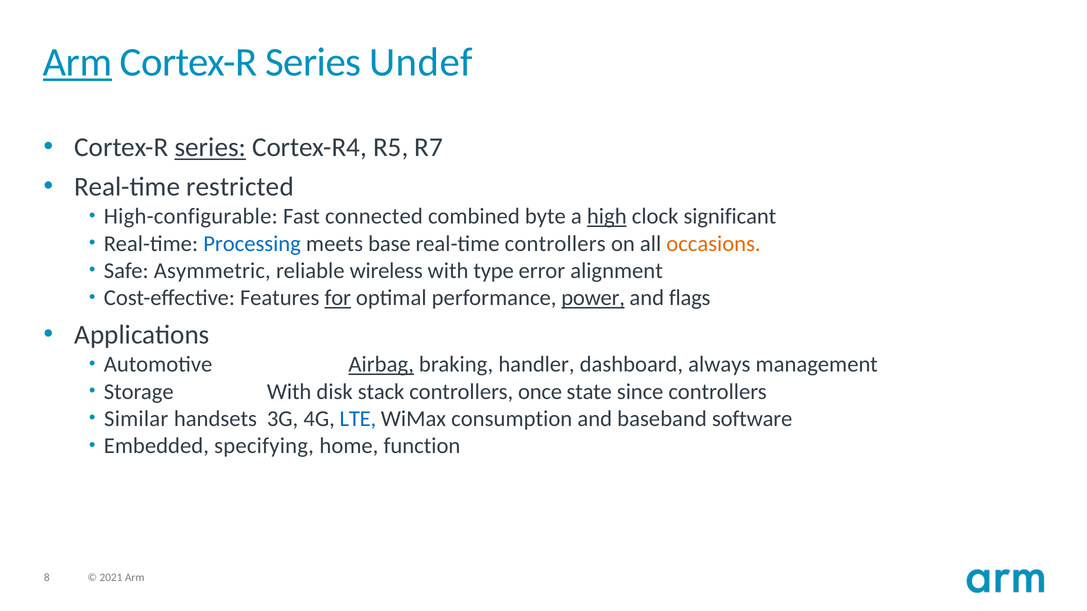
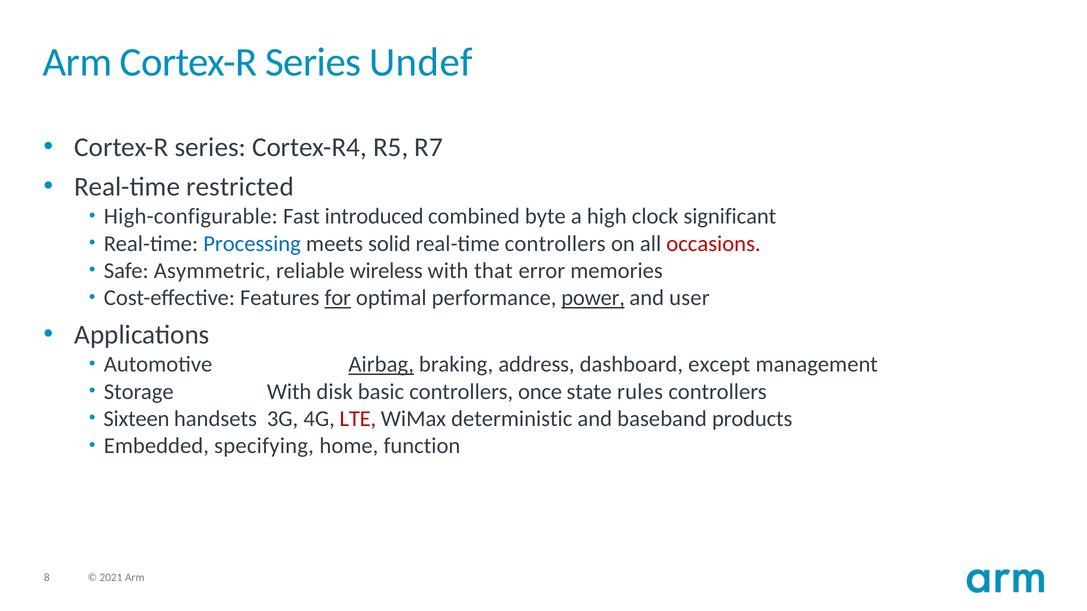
Arm underline: present -> none (78, 62)
series underline: present -> none (210, 148)
connected: connected -> introduced (374, 217)
high underline: present -> none (607, 217)
base: base -> solid (389, 244)
occasions colour: orange -> red (714, 244)
type: type -> that (493, 271)
alignment: alignment -> memories (617, 271)
flags: flags -> user (689, 298)
handler: handler -> address (537, 365)
always: always -> except (719, 365)
stack: stack -> basic (381, 392)
since: since -> rules (640, 392)
Similar: Similar -> Sixteen (136, 419)
LTE colour: blue -> red (358, 419)
consumption: consumption -> deterministic (512, 419)
software: software -> products (752, 419)
